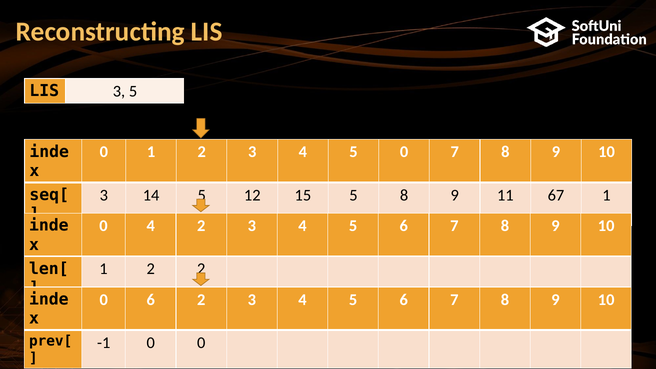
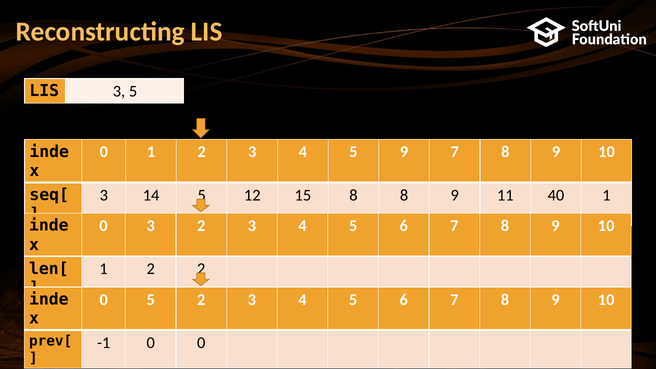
5 0: 0 -> 9 (404, 152)
15 5: 5 -> 8 (353, 195)
67: 67 -> 40 (556, 195)
0 4: 4 -> 3 (151, 226)
0 6: 6 -> 5 (151, 300)
